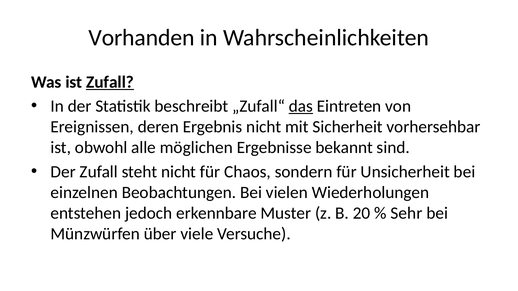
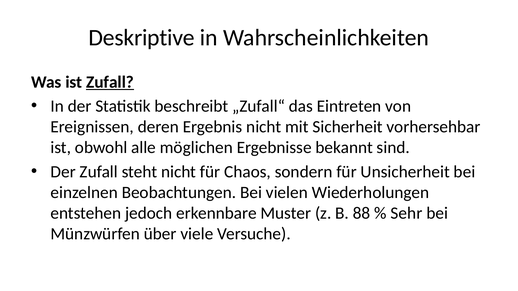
Vorhanden: Vorhanden -> Deskriptive (142, 38)
das underline: present -> none (301, 106)
20: 20 -> 88 (362, 213)
